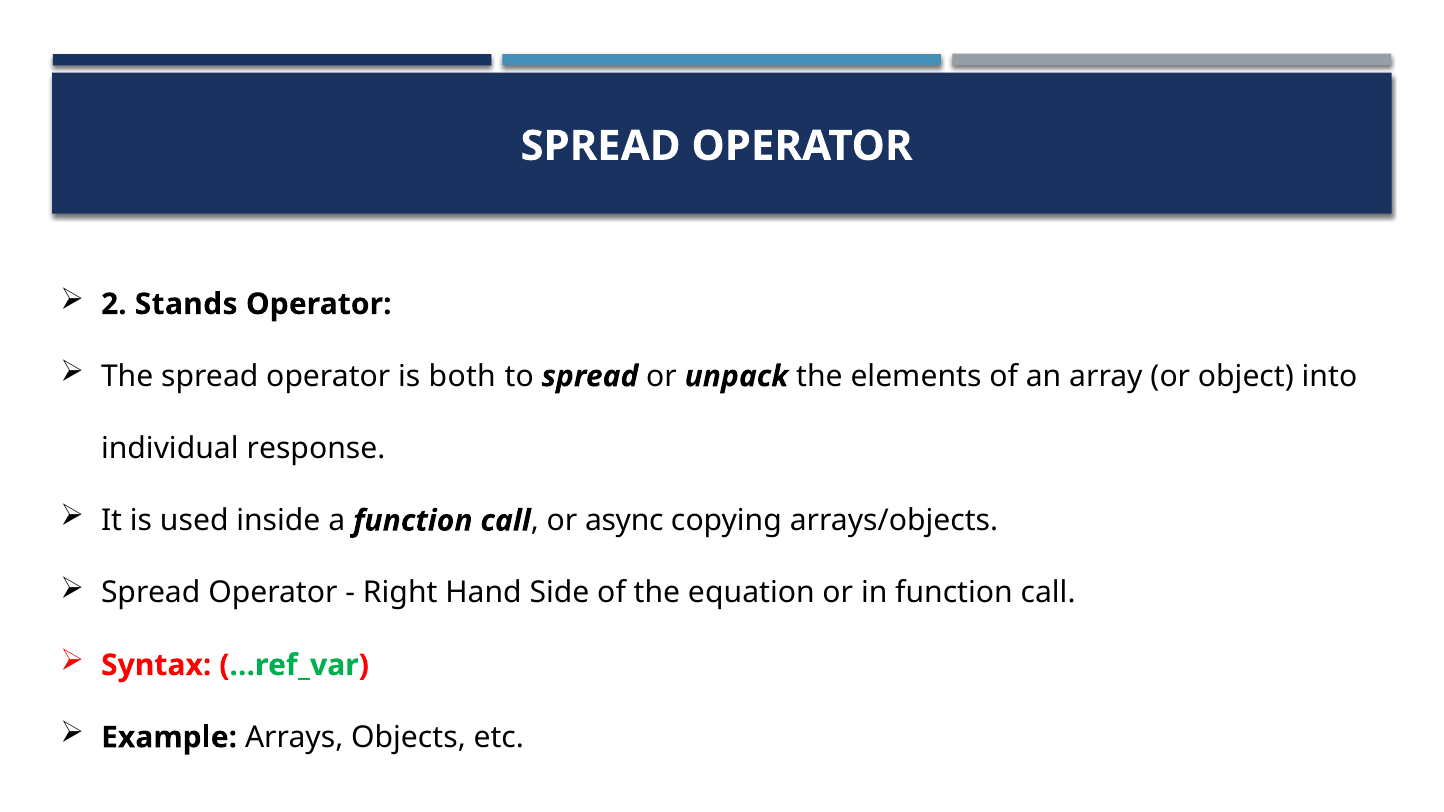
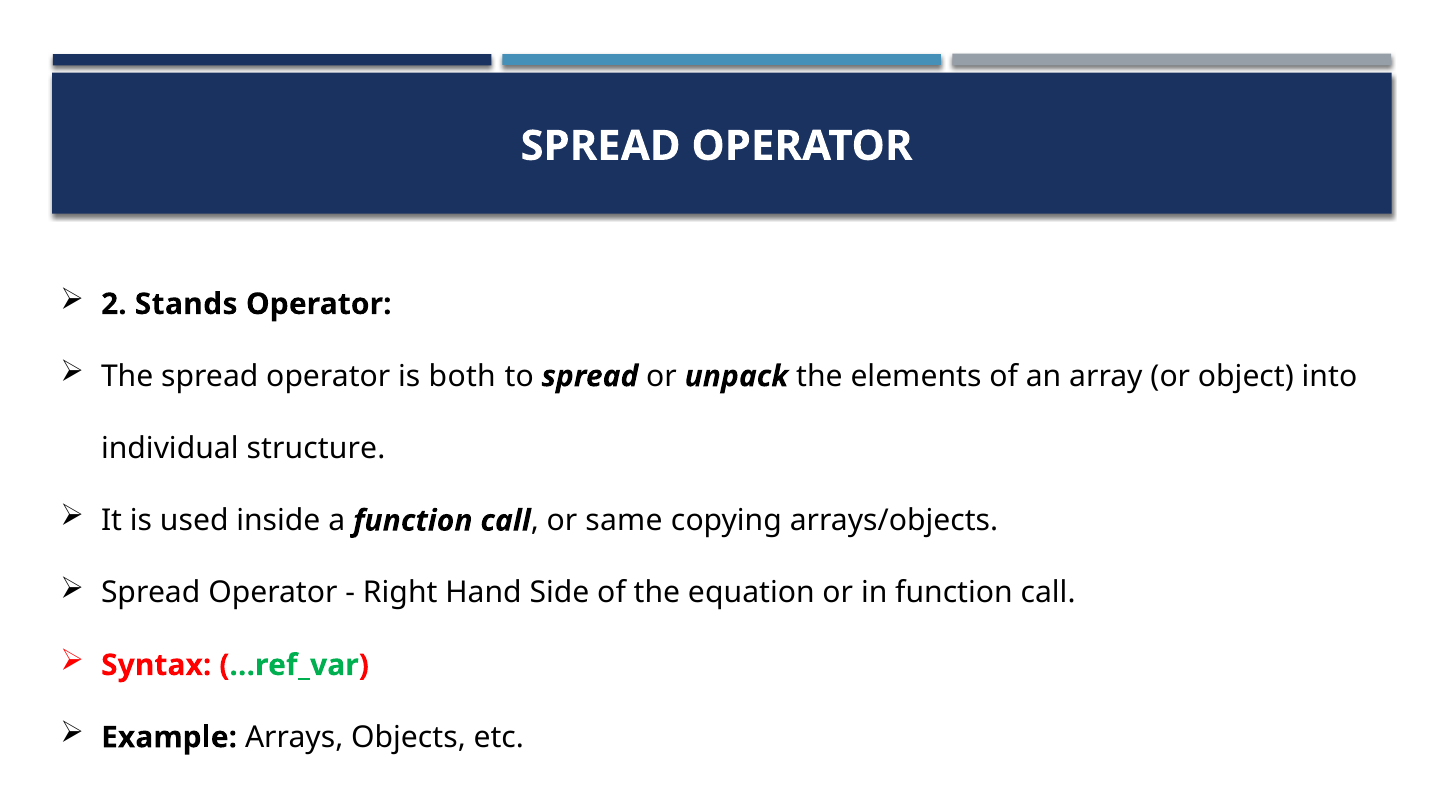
response: response -> structure (316, 449)
async: async -> same (624, 521)
